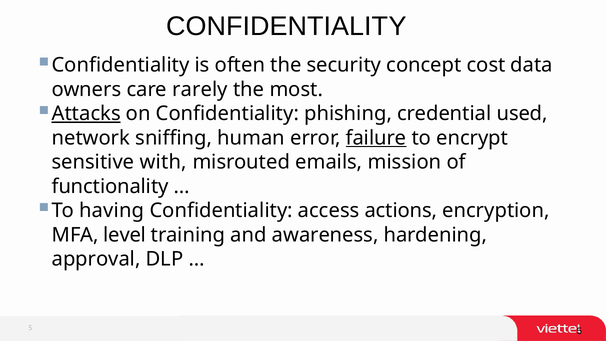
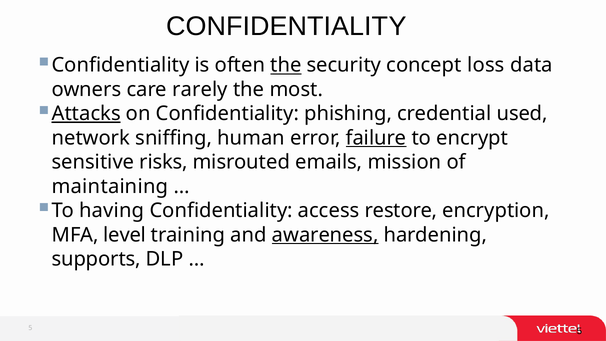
the underline: none -> present (286, 65)
cost: cost -> loss (486, 65)
with: with -> risks (163, 162)
functionality: functionality -> maintaining (110, 186)
actions: actions -> restore (401, 211)
awareness underline: none -> present (325, 235)
approval: approval -> supports (96, 259)
